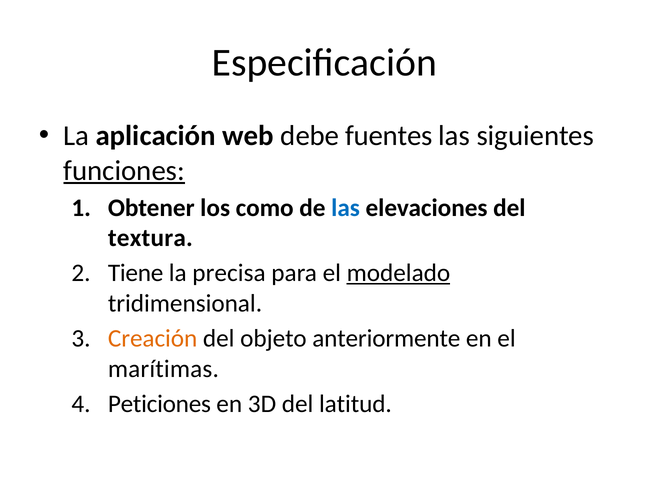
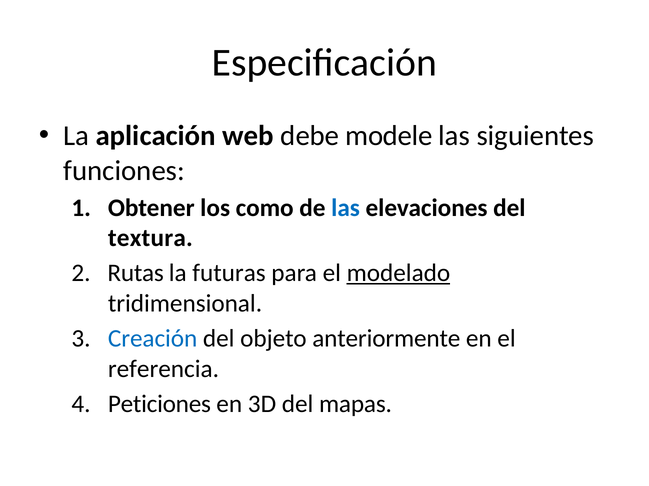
fuentes: fuentes -> modele (389, 136)
funciones underline: present -> none (124, 171)
Tiene: Tiene -> Rutas (136, 274)
precisa: precisa -> futuras (229, 274)
Creación colour: orange -> blue (153, 339)
marítimas: marítimas -> referencia (163, 369)
latitud: latitud -> mapas (355, 405)
